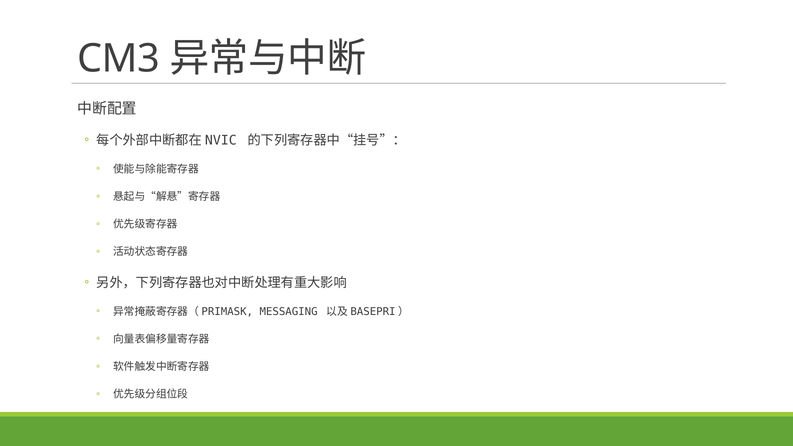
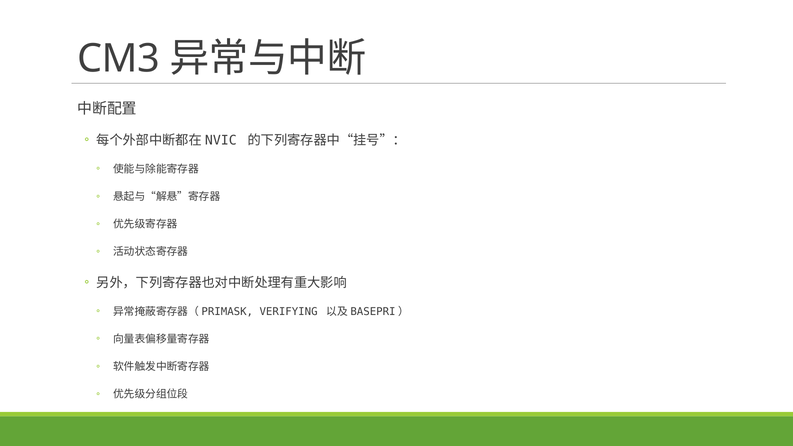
MESSAGING: MESSAGING -> VERIFYING (289, 312)
